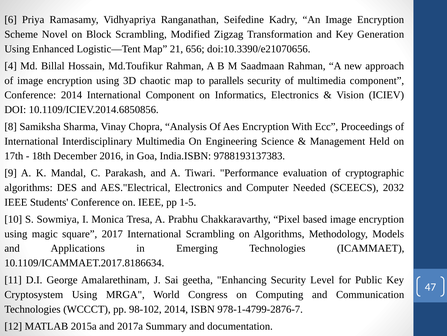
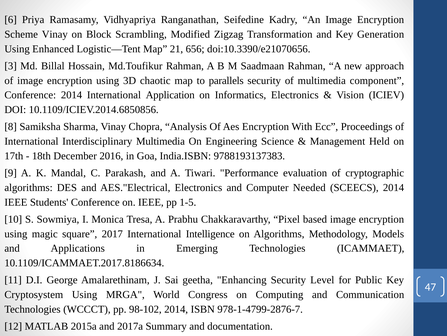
Scheme Novel: Novel -> Vinay (55, 34)
4: 4 -> 3 (11, 66)
International Component: Component -> Application (170, 95)
SCEECS 2032: 2032 -> 2014 (394, 187)
International Scrambling: Scrambling -> Intelligence (210, 233)
